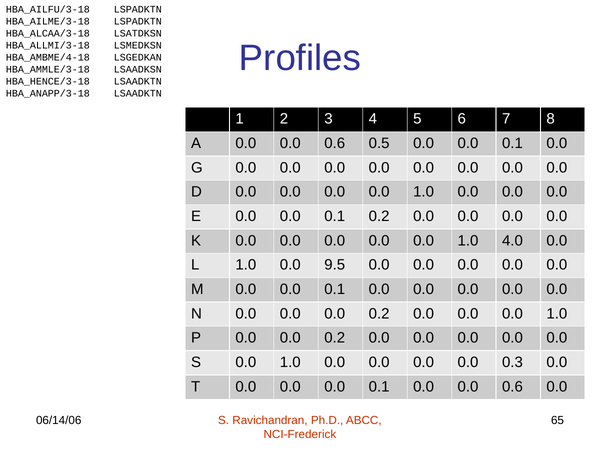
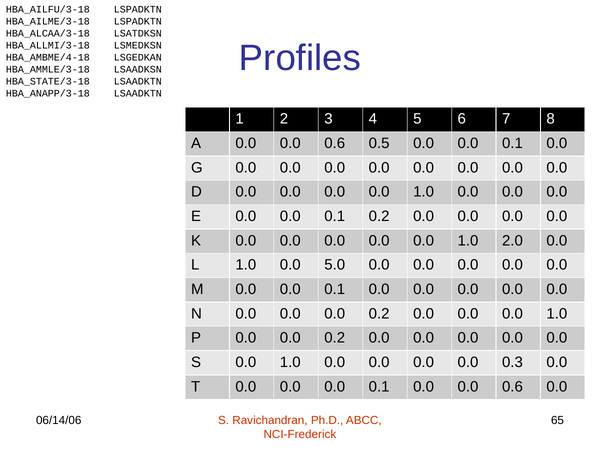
HBA_HENCE/3-18: HBA_HENCE/3-18 -> HBA_STATE/3-18 (48, 82)
4.0: 4.0 -> 2.0 (512, 241)
9.5: 9.5 -> 5.0 (335, 265)
